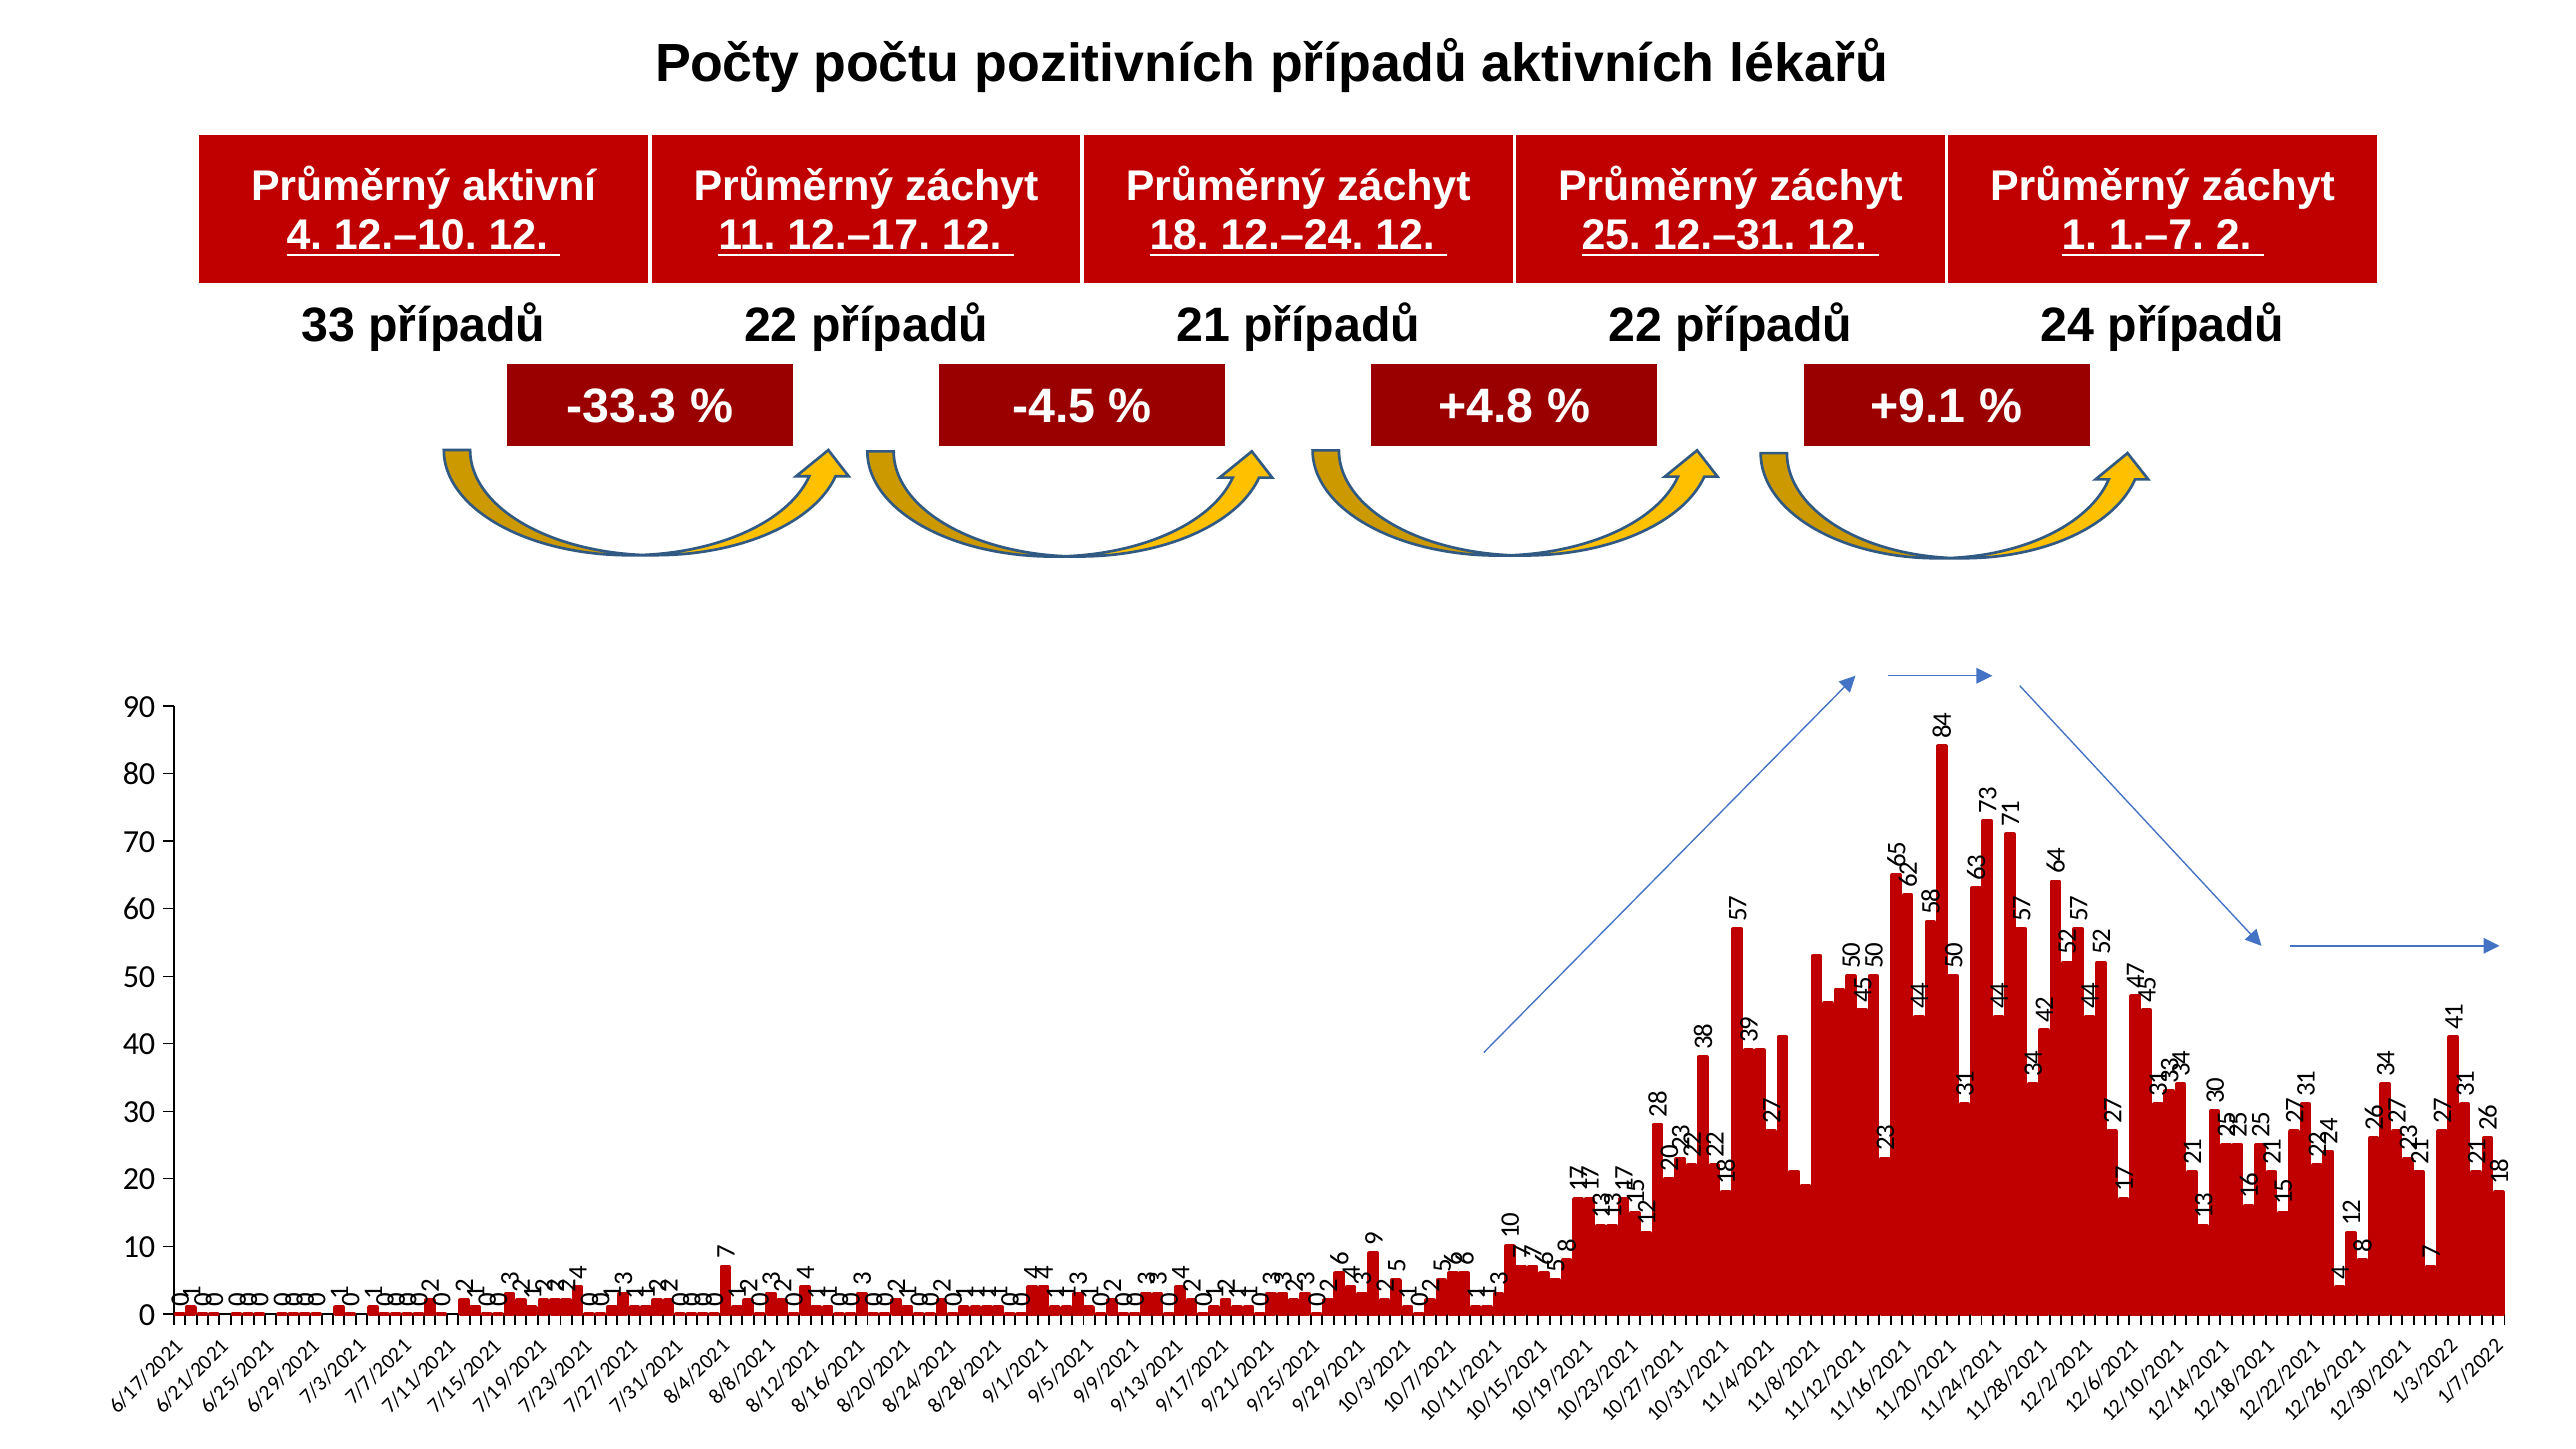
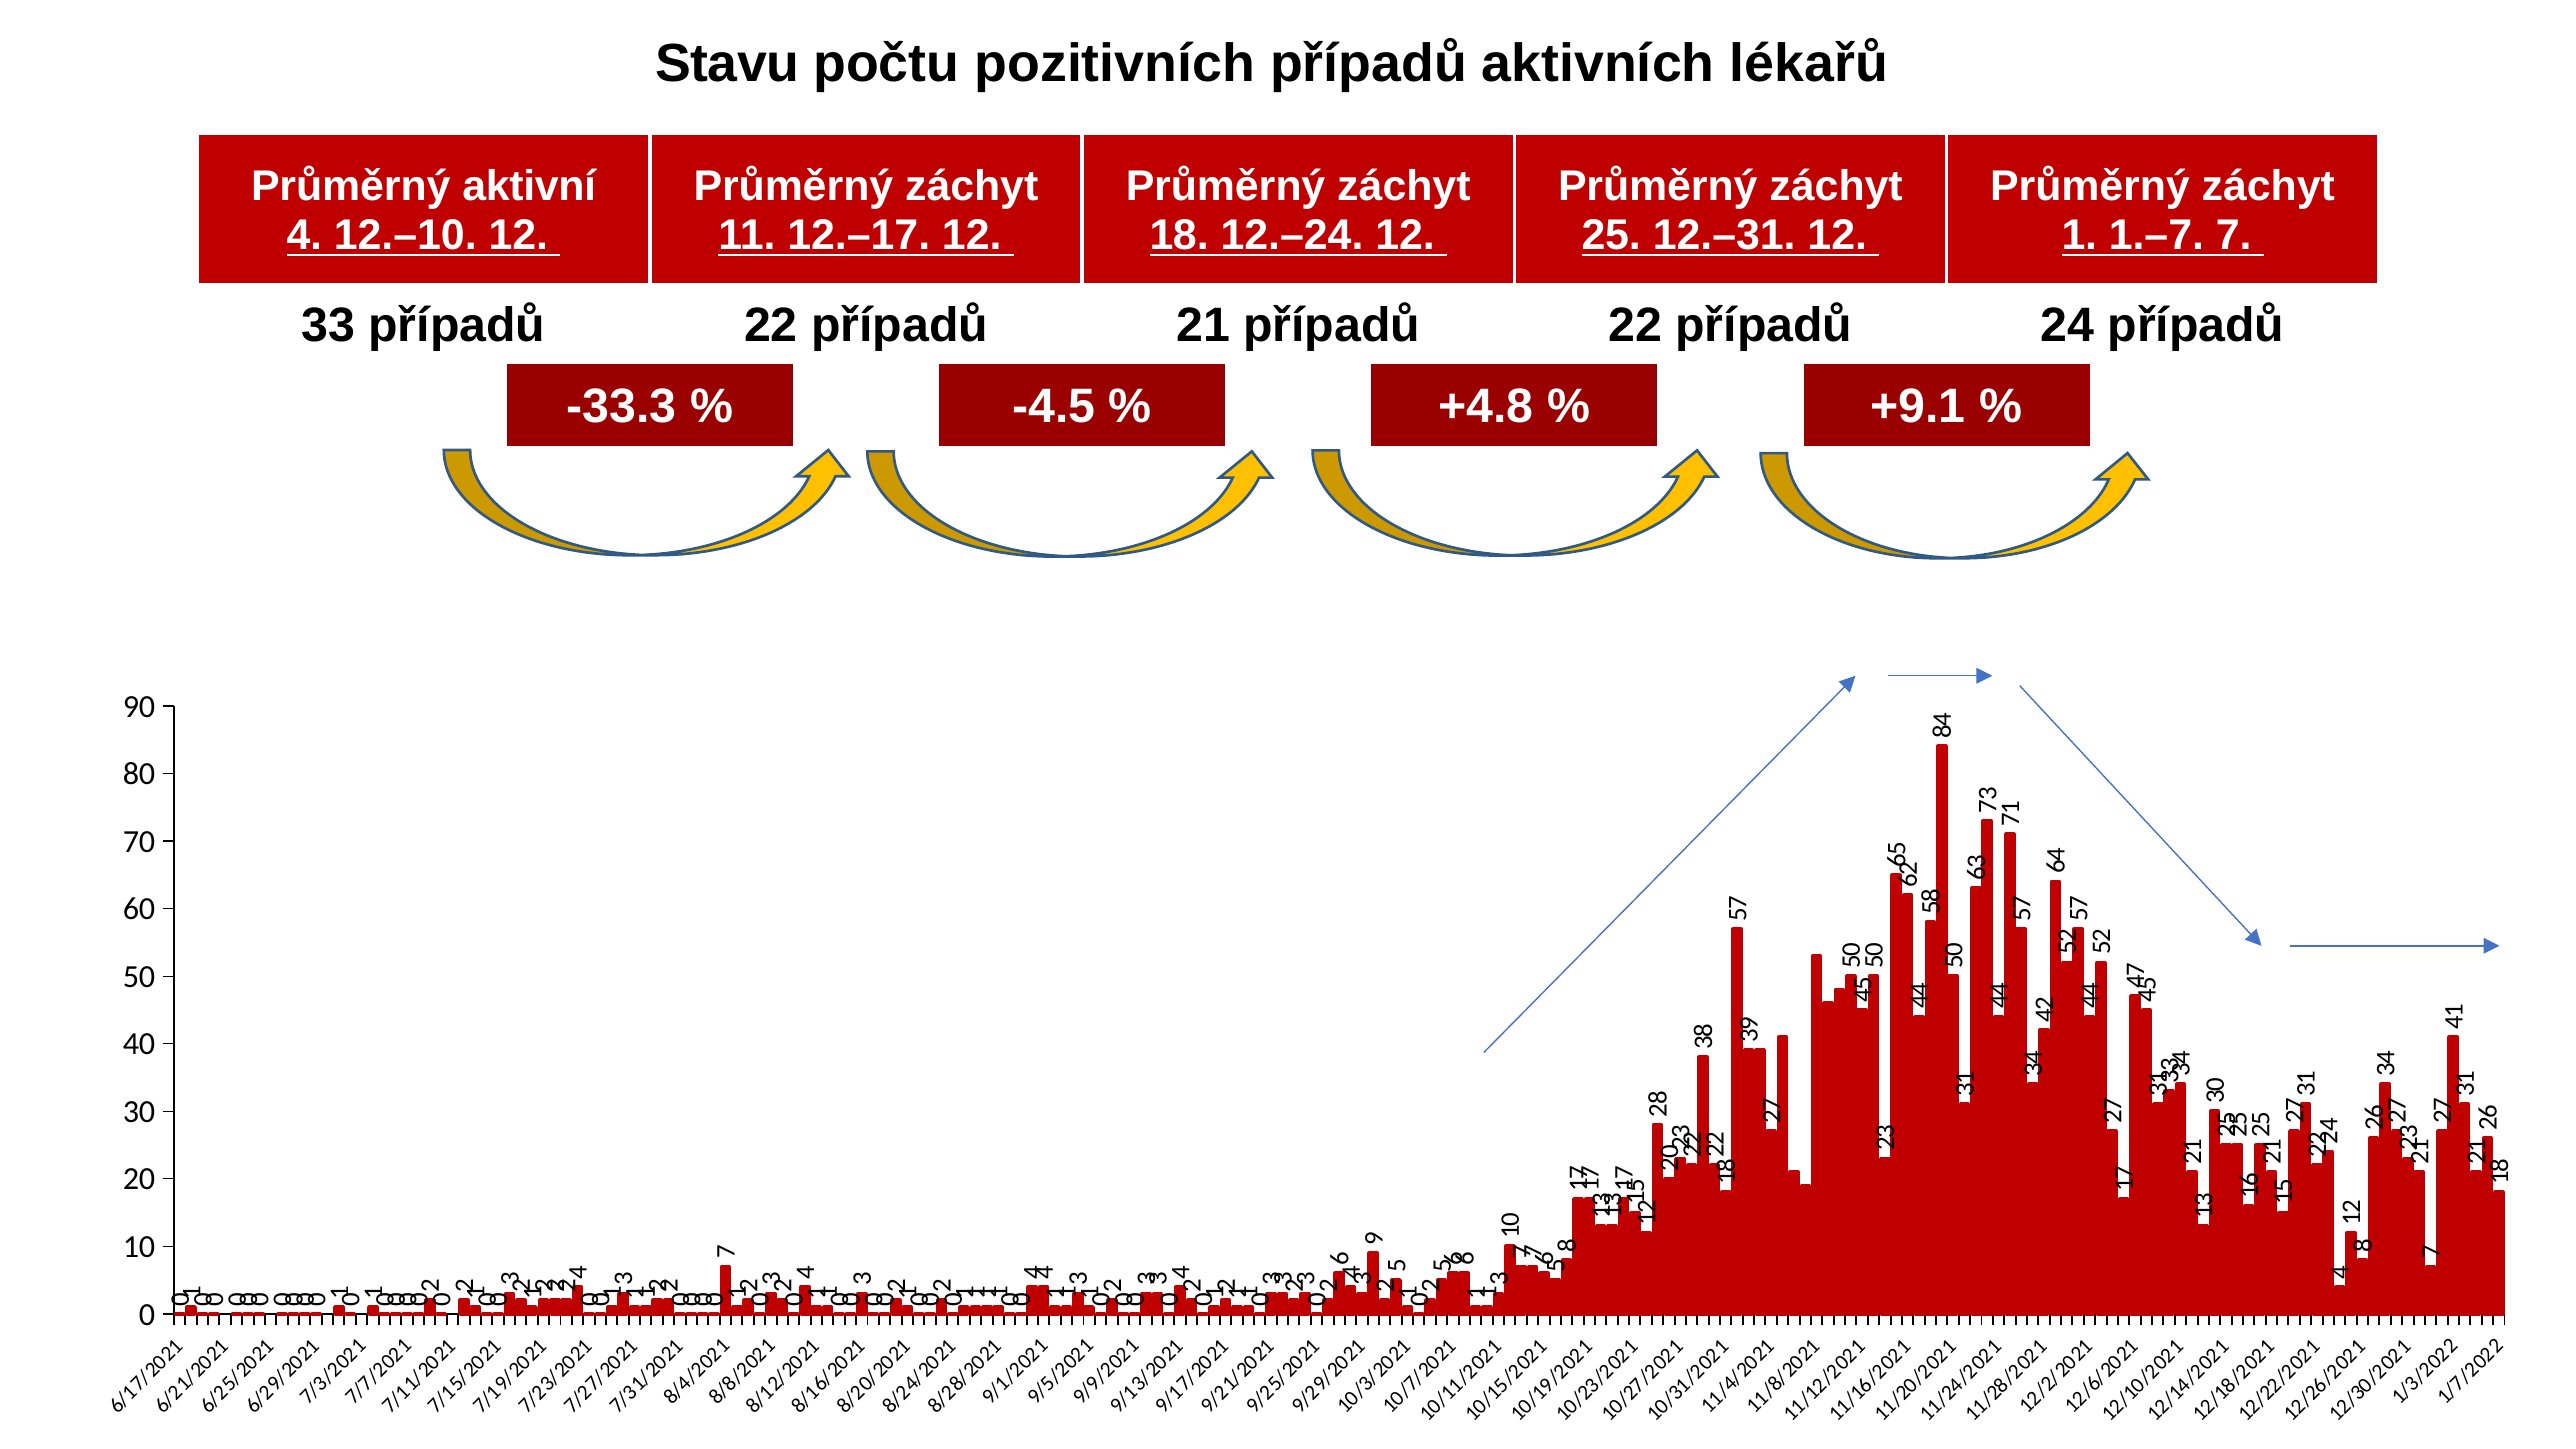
Počty: Počty -> Stavu (727, 64)
1.–7 2: 2 -> 7 (2234, 236)
